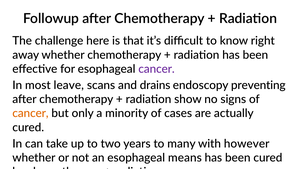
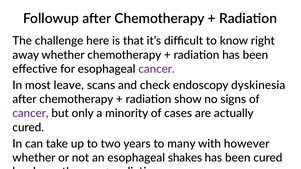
drains: drains -> check (155, 85)
preventing: preventing -> dyskinesia (258, 85)
cancer colour: orange -> purple (30, 114)
means: means -> shakes (185, 158)
